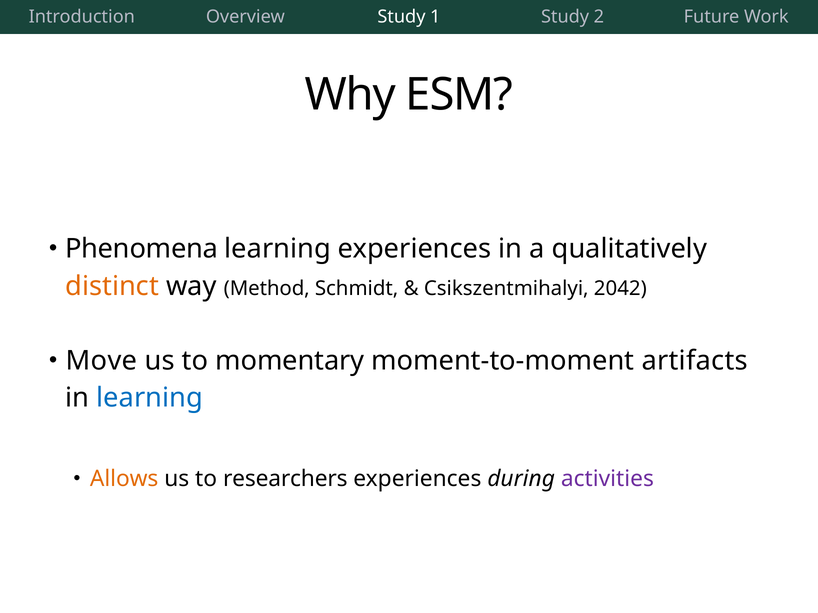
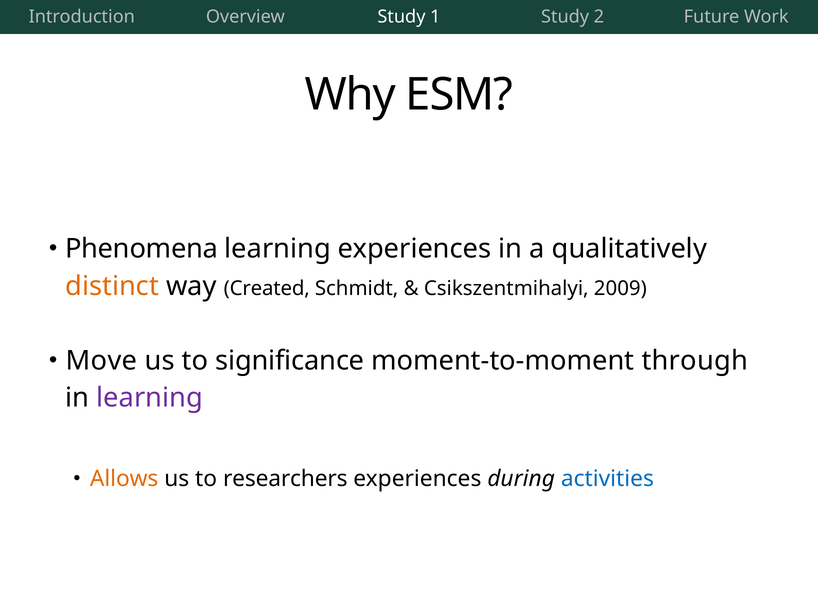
Method: Method -> Created (267, 289)
2042: 2042 -> 2009 (620, 289)
momentary: momentary -> significance (290, 361)
artifacts: artifacts -> through (695, 361)
learning colour: blue -> purple (150, 398)
activities colour: purple -> blue (607, 479)
